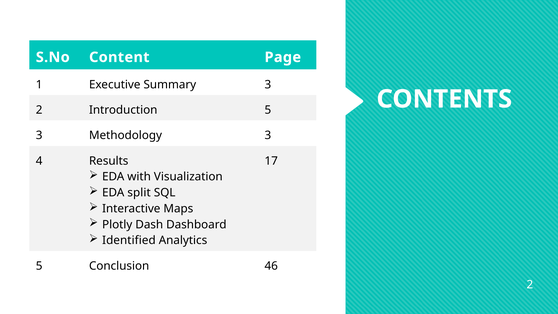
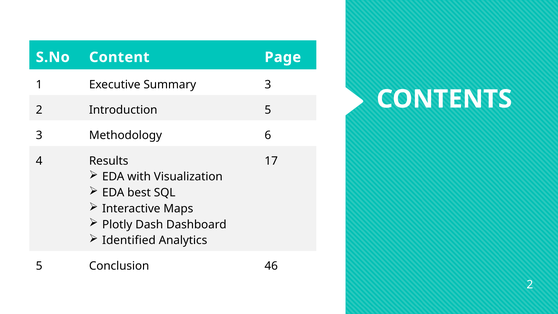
Methodology 3: 3 -> 6 (268, 135)
split: split -> best (139, 193)
